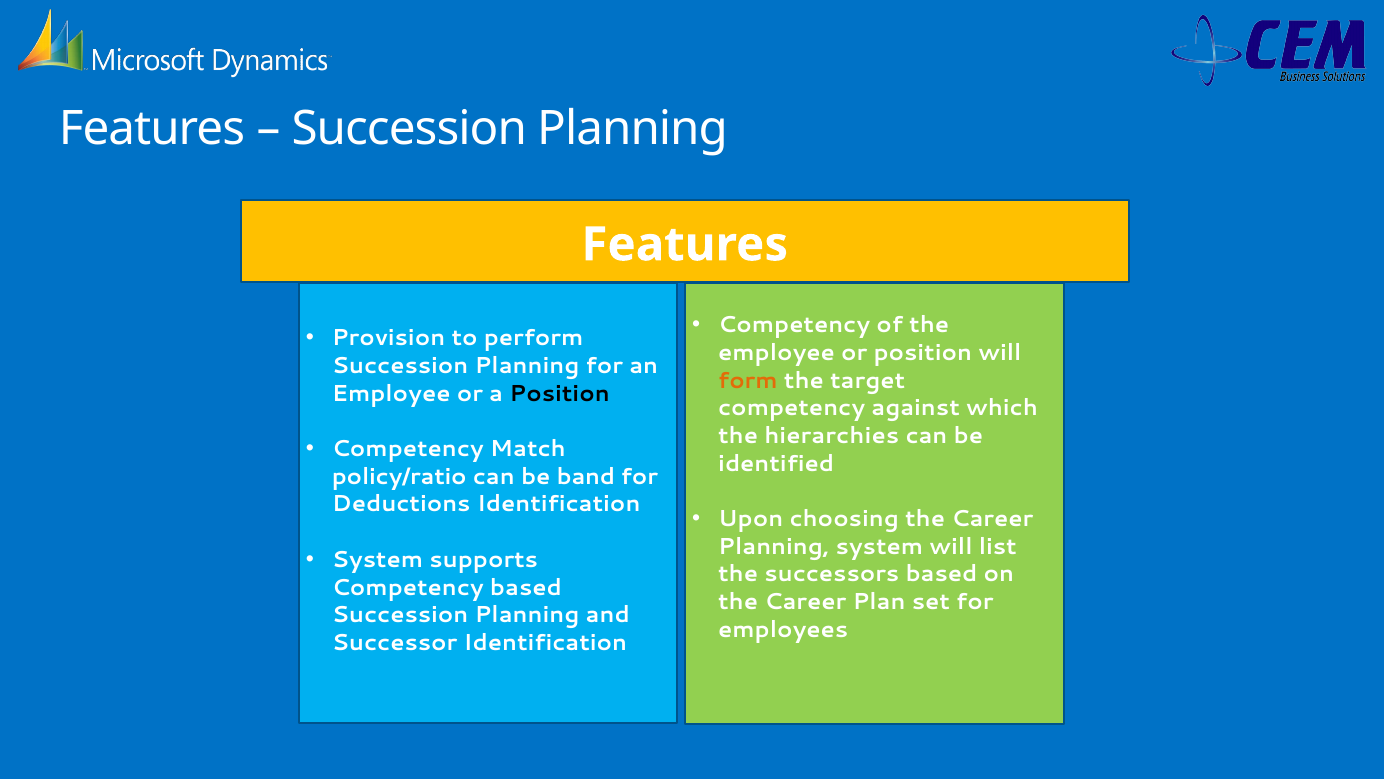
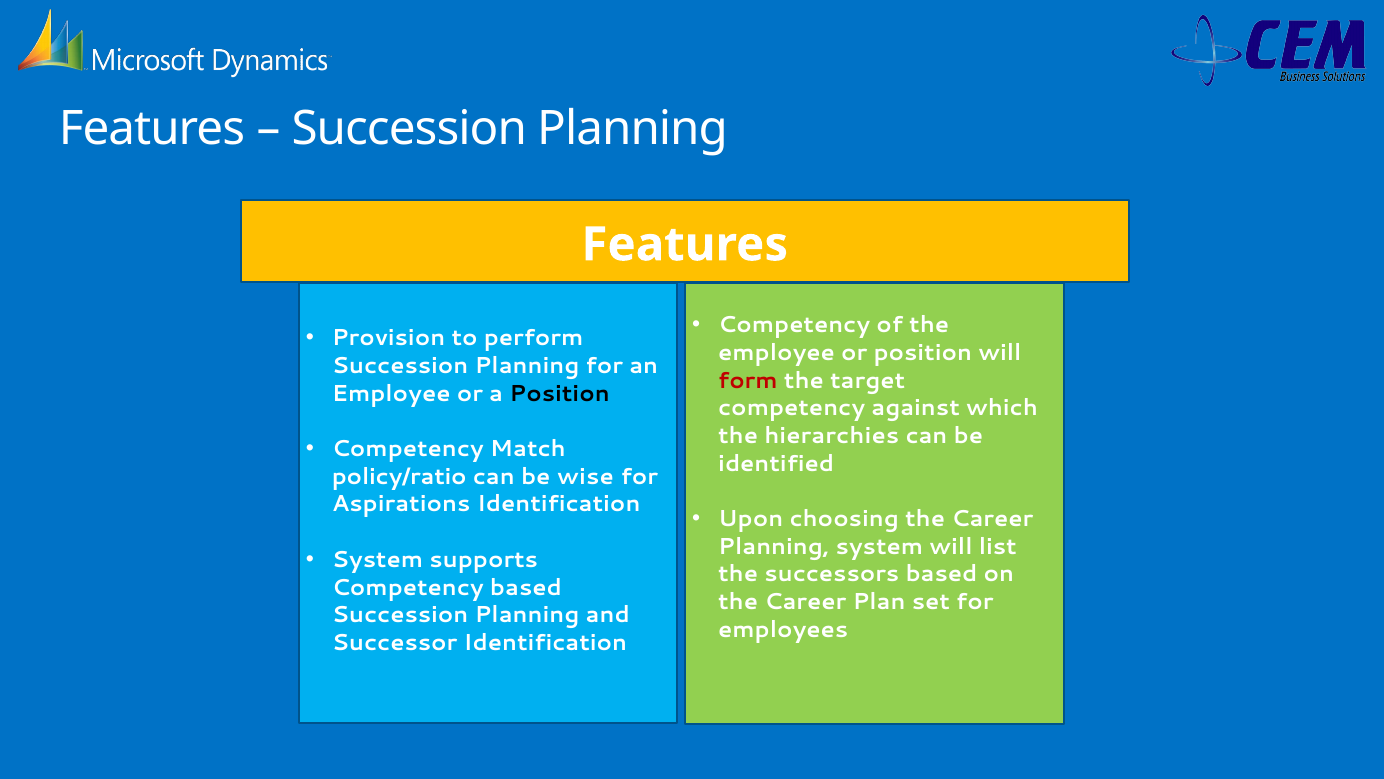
form colour: orange -> red (748, 380)
band: band -> wise (586, 476)
Deductions: Deductions -> Aspirations (401, 504)
